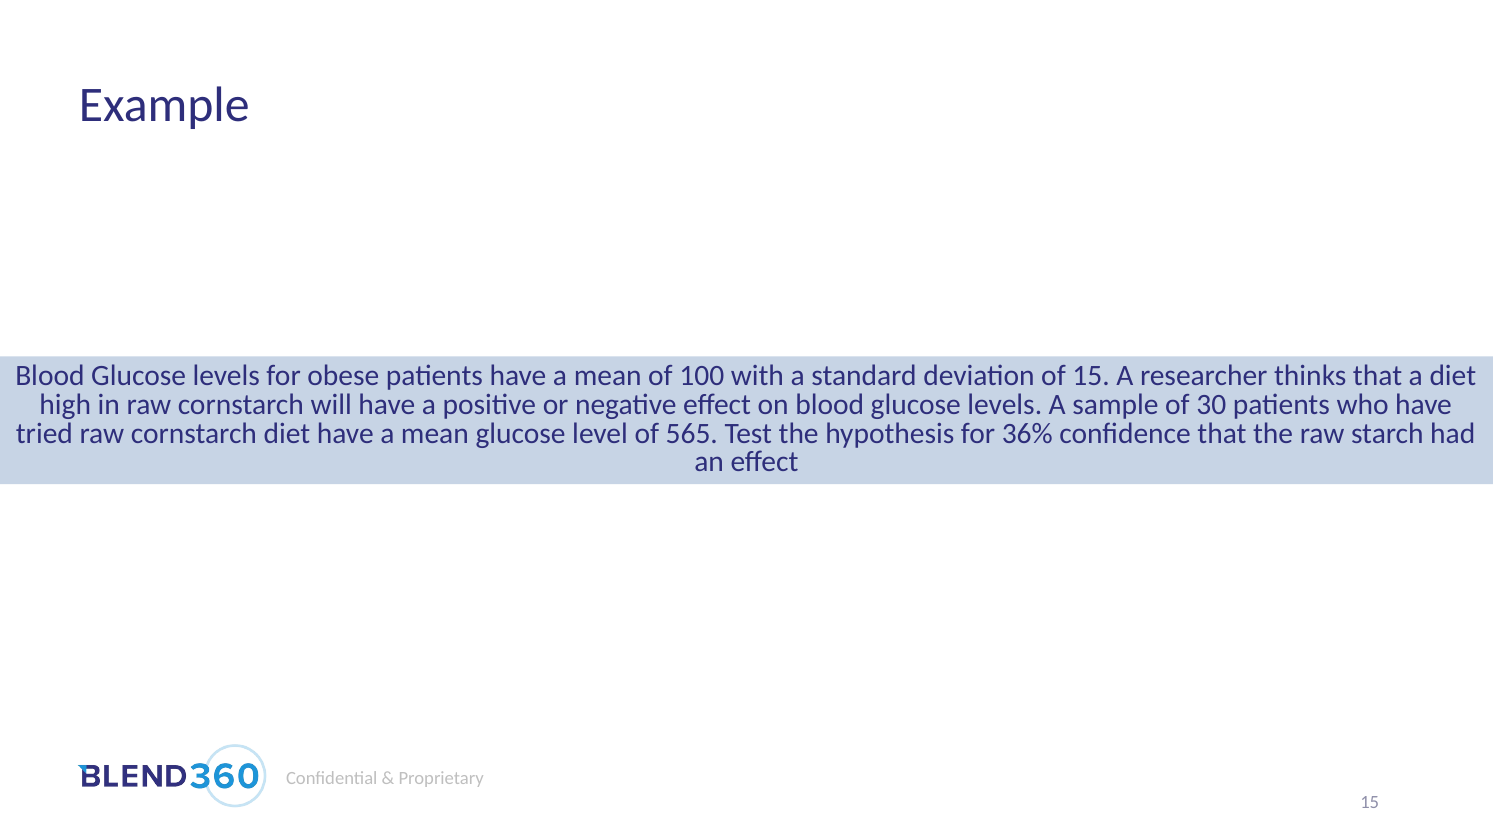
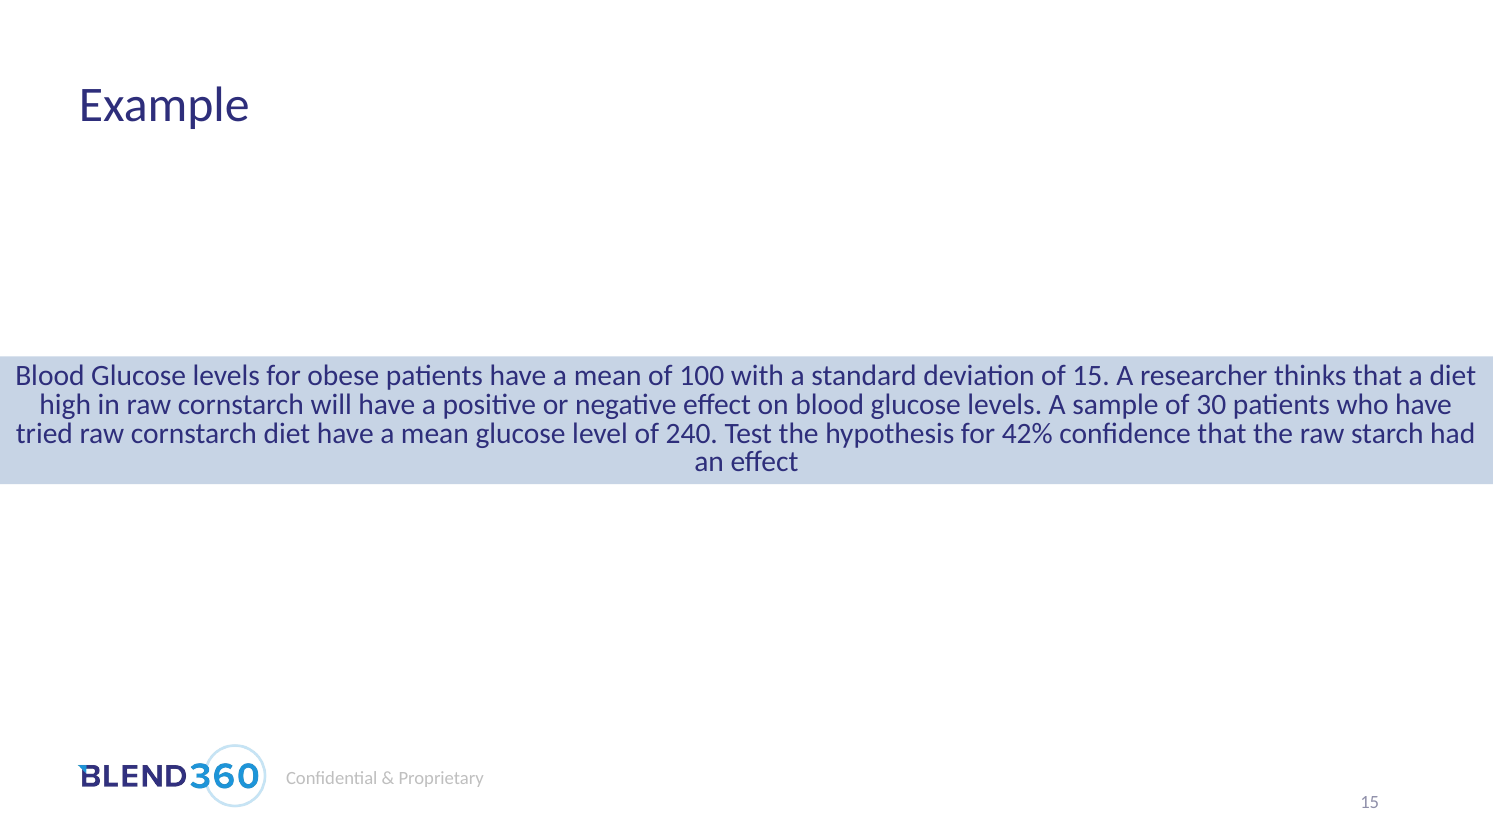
565: 565 -> 240 (692, 433)
36%: 36% -> 42% (1027, 433)
